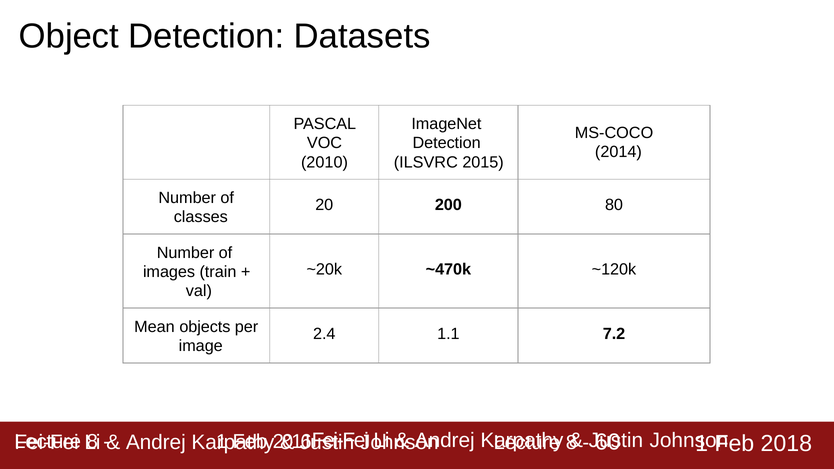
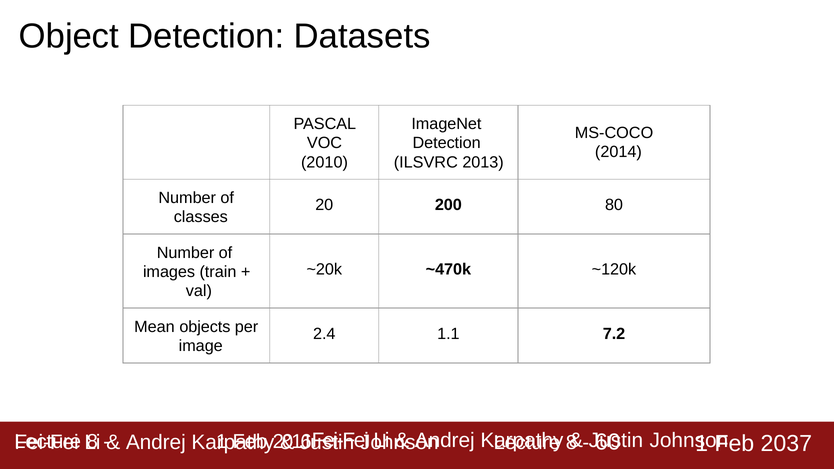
2015: 2015 -> 2013 (483, 162)
2018: 2018 -> 2037 (786, 444)
